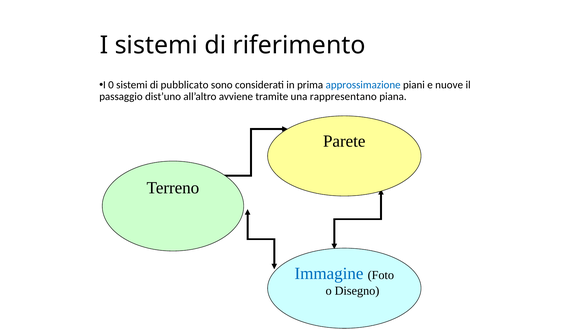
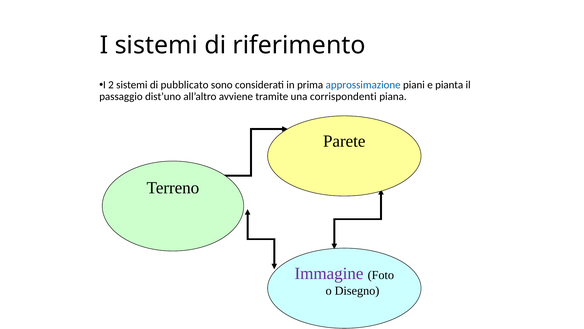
0: 0 -> 2 (111, 85)
nuove: nuove -> pianta (449, 85)
rappresentano: rappresentano -> corrispondenti (343, 97)
Immagine colour: blue -> purple (329, 273)
